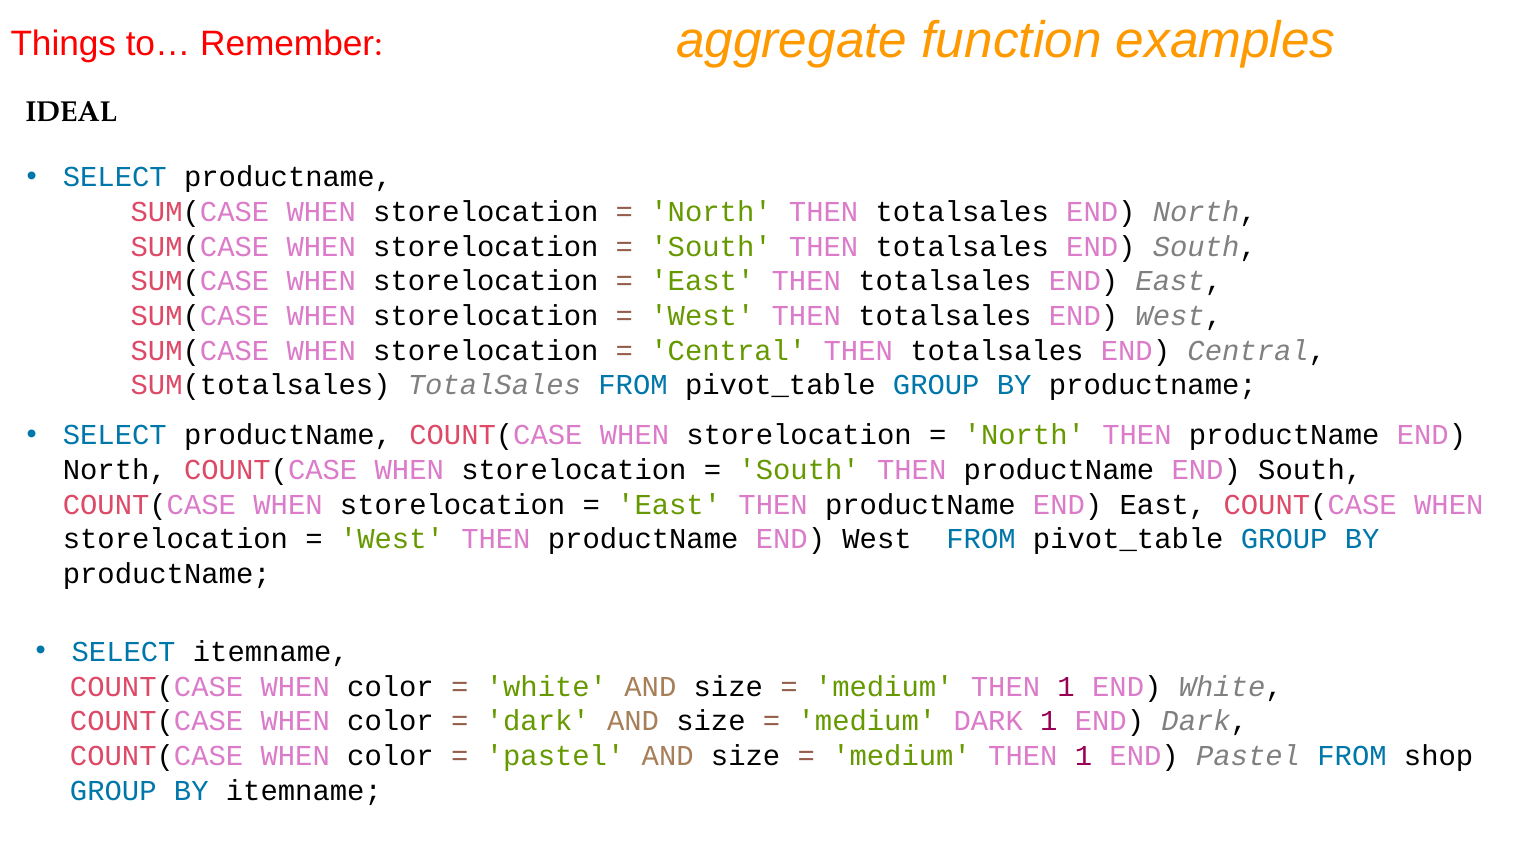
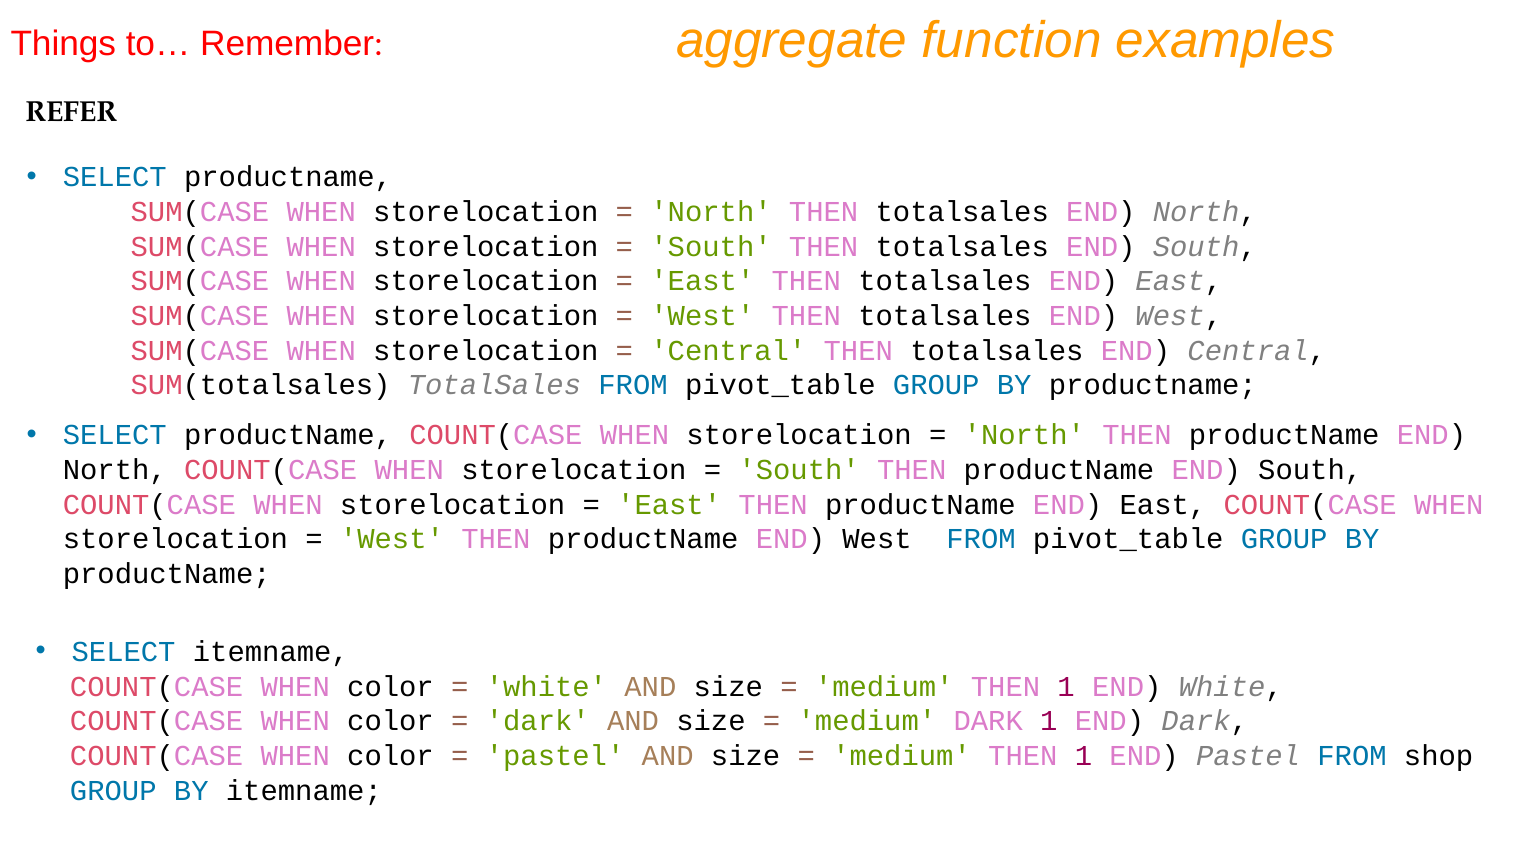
IDEAL: IDEAL -> REFER (71, 112)
